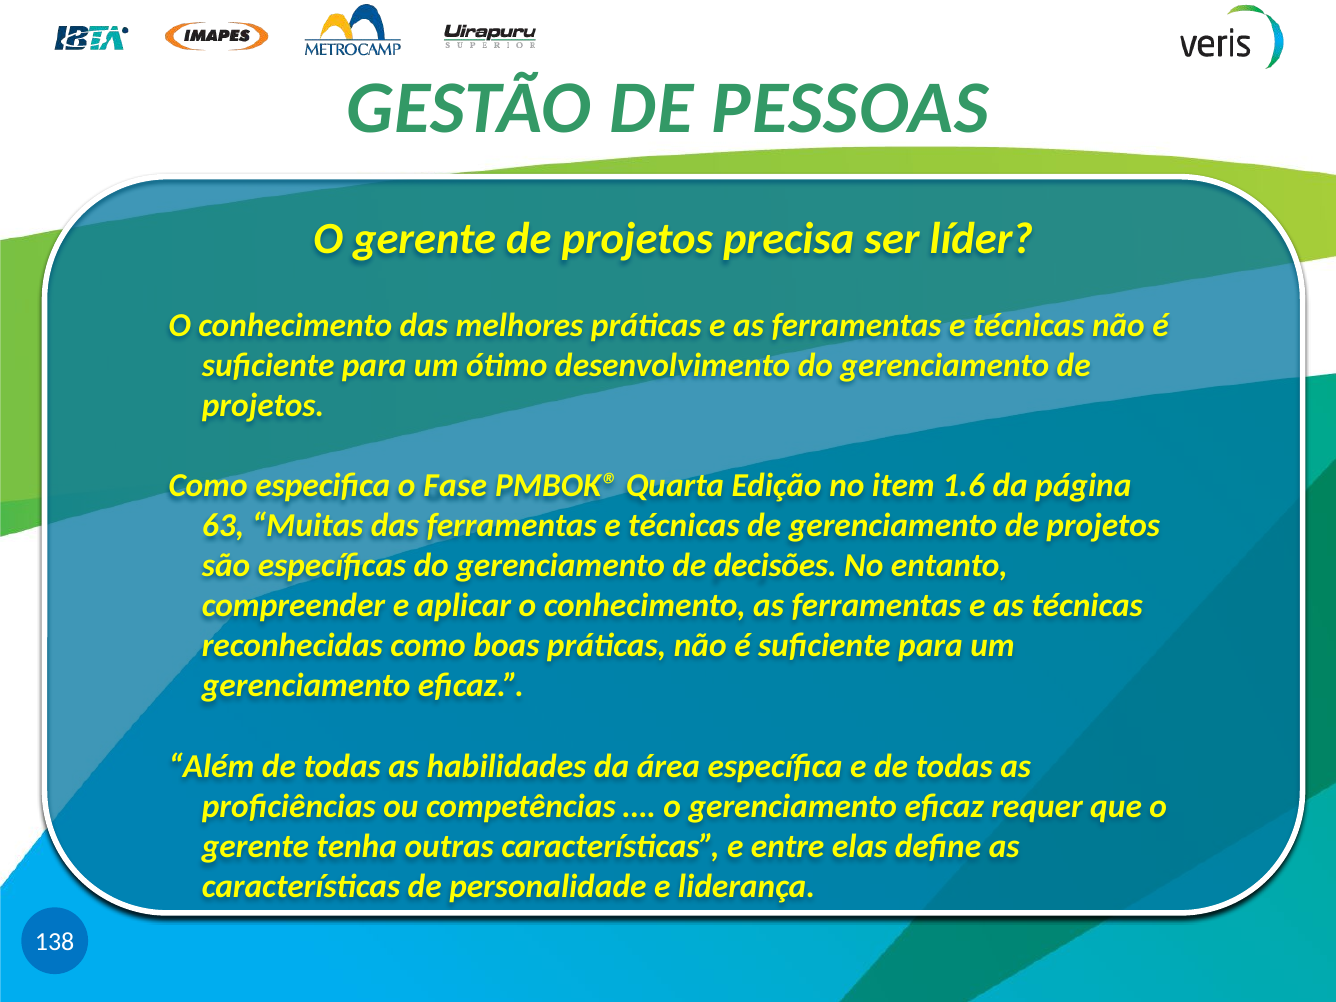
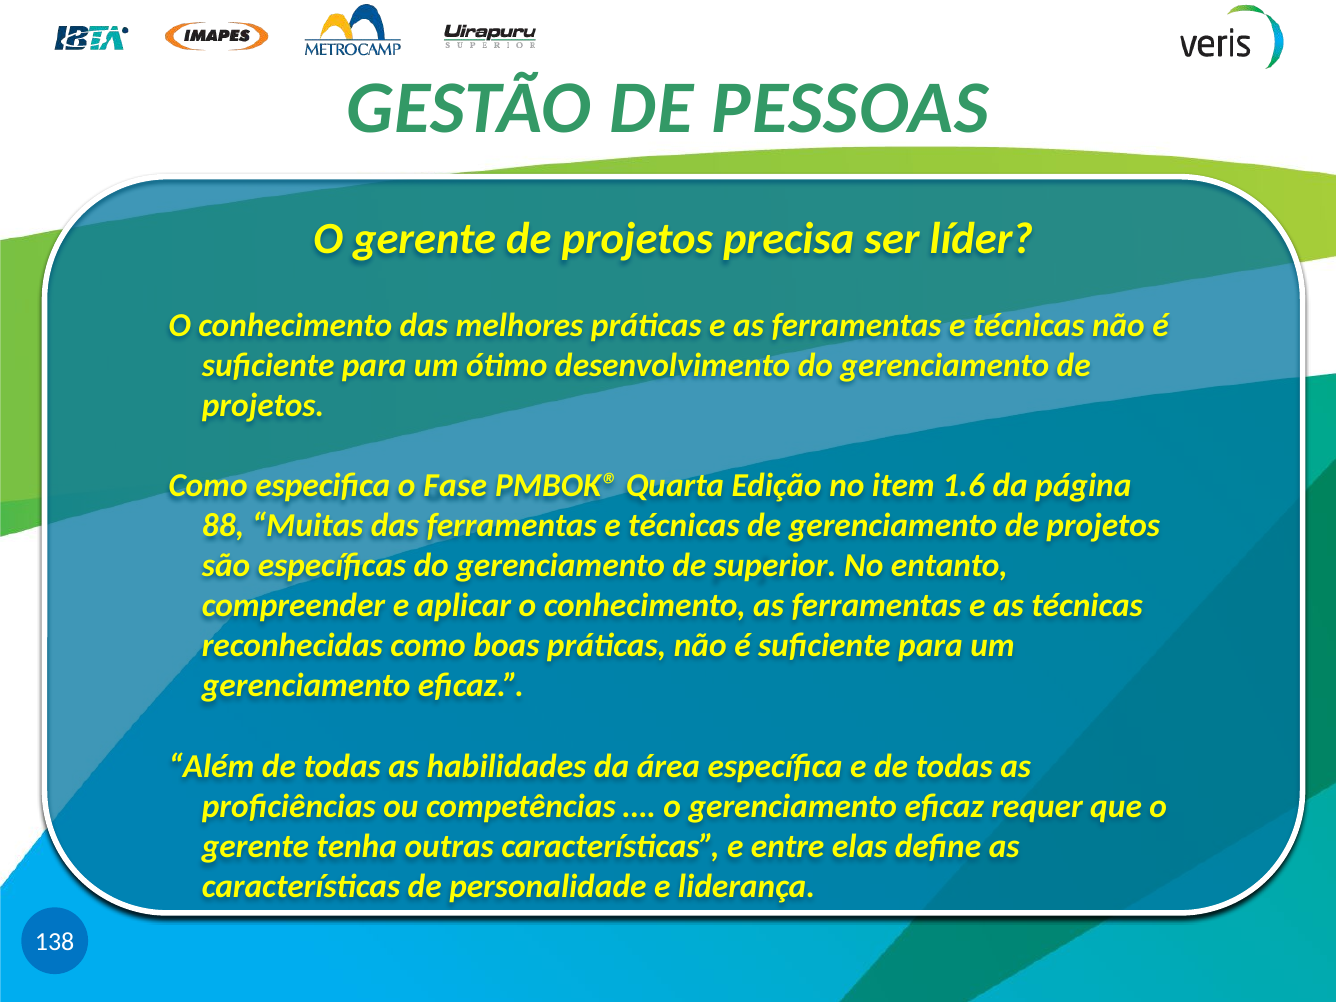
63: 63 -> 88 (223, 526)
decisões: decisões -> superior (775, 566)
